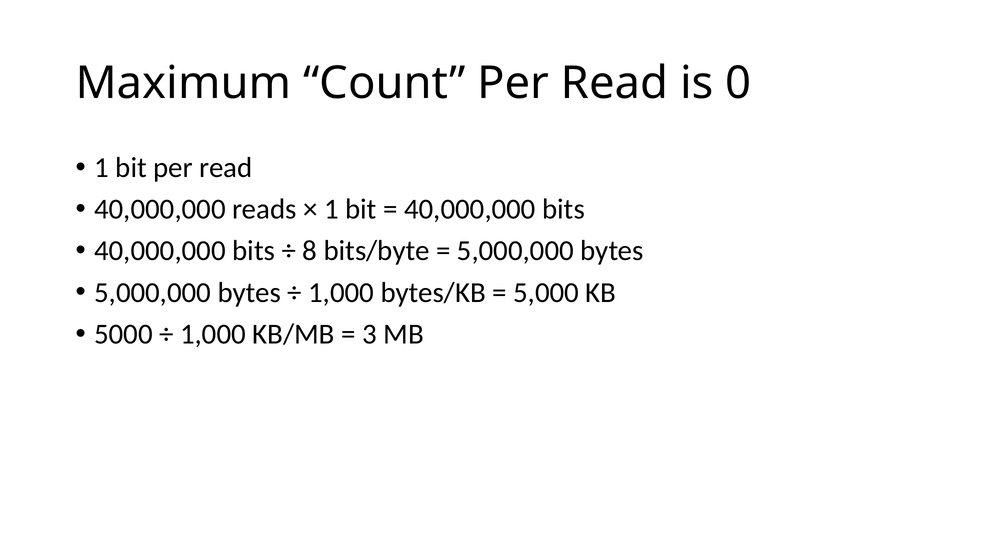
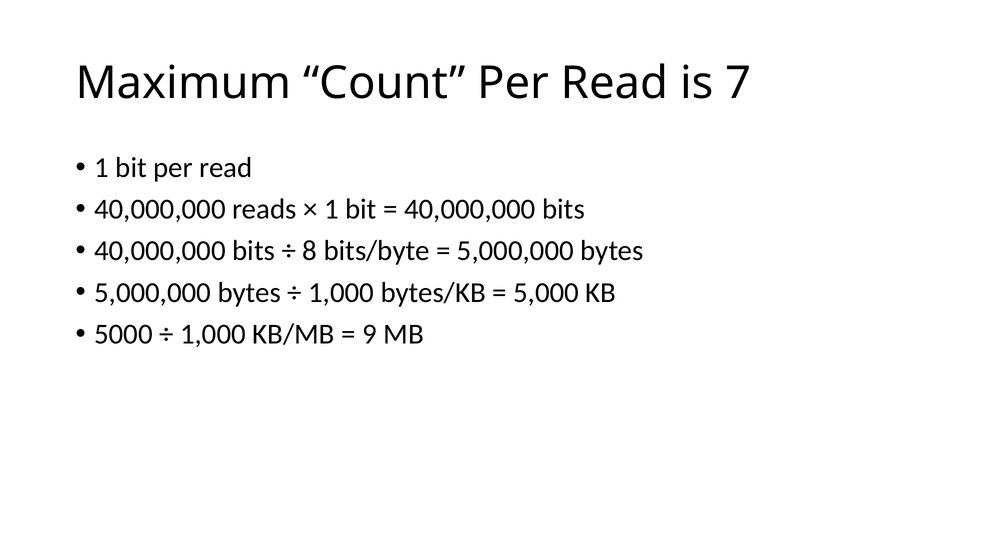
0: 0 -> 7 (738, 83)
3: 3 -> 9 (369, 334)
